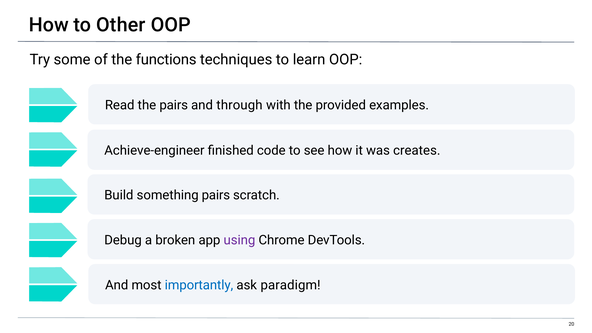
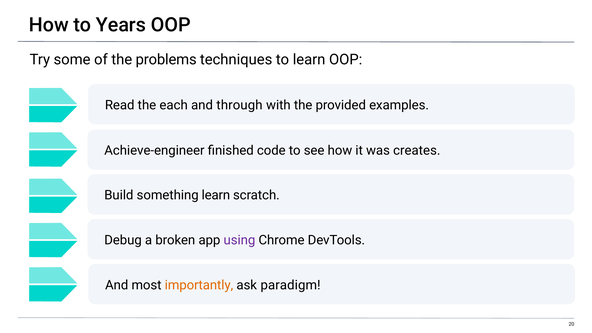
Other: Other -> Years (121, 25)
functions: functions -> problems (166, 60)
the pairs: pairs -> each (174, 105)
something pairs: pairs -> learn (216, 195)
importantly colour: blue -> orange (199, 285)
